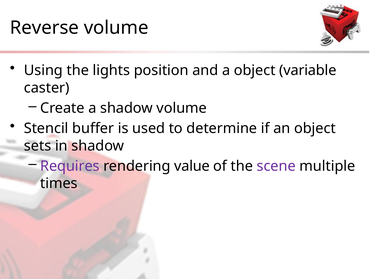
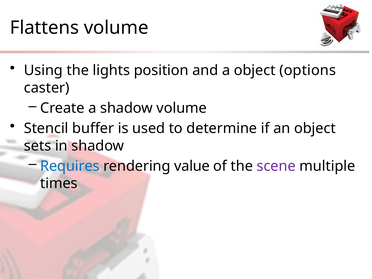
Reverse: Reverse -> Flattens (44, 28)
variable: variable -> options (308, 70)
Requires colour: purple -> blue (70, 166)
